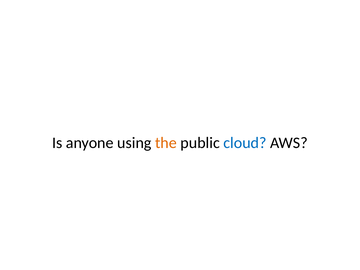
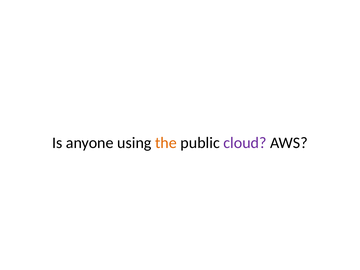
cloud colour: blue -> purple (245, 143)
